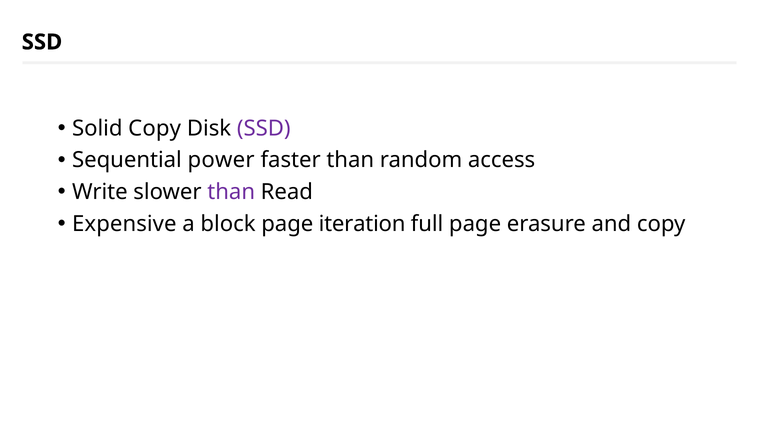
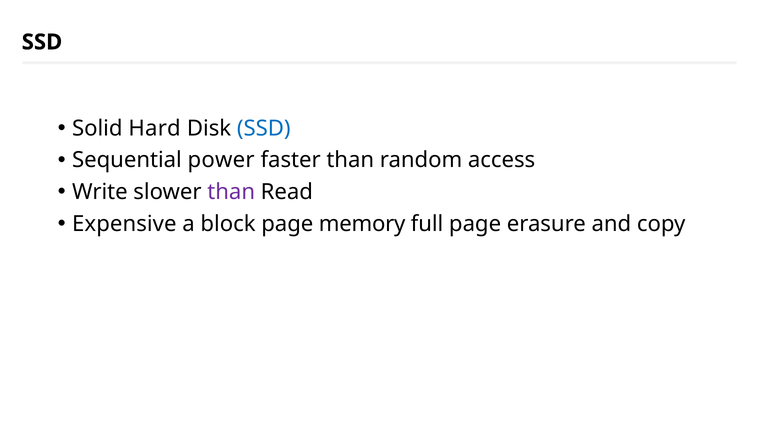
Solid Copy: Copy -> Hard (155, 128)
SSD colour: purple -> blue (264, 128)
iteration: iteration -> memory (362, 224)
